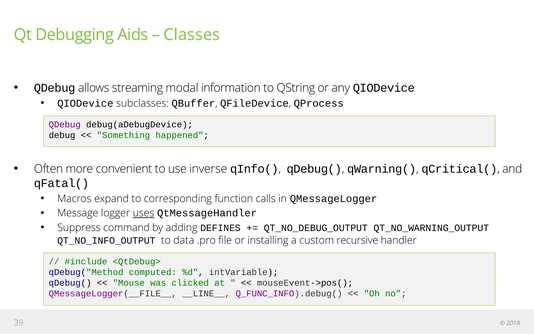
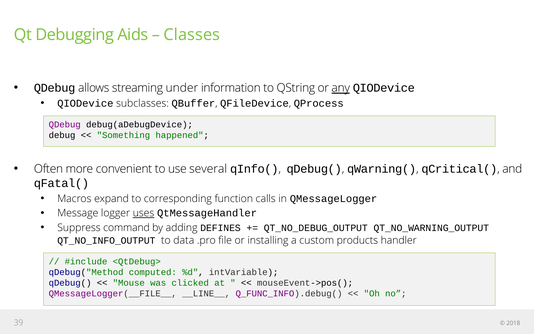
modal: modal -> under (182, 88)
any underline: none -> present (341, 88)
inverse: inverse -> several (208, 169)
recursive: recursive -> products (357, 240)
